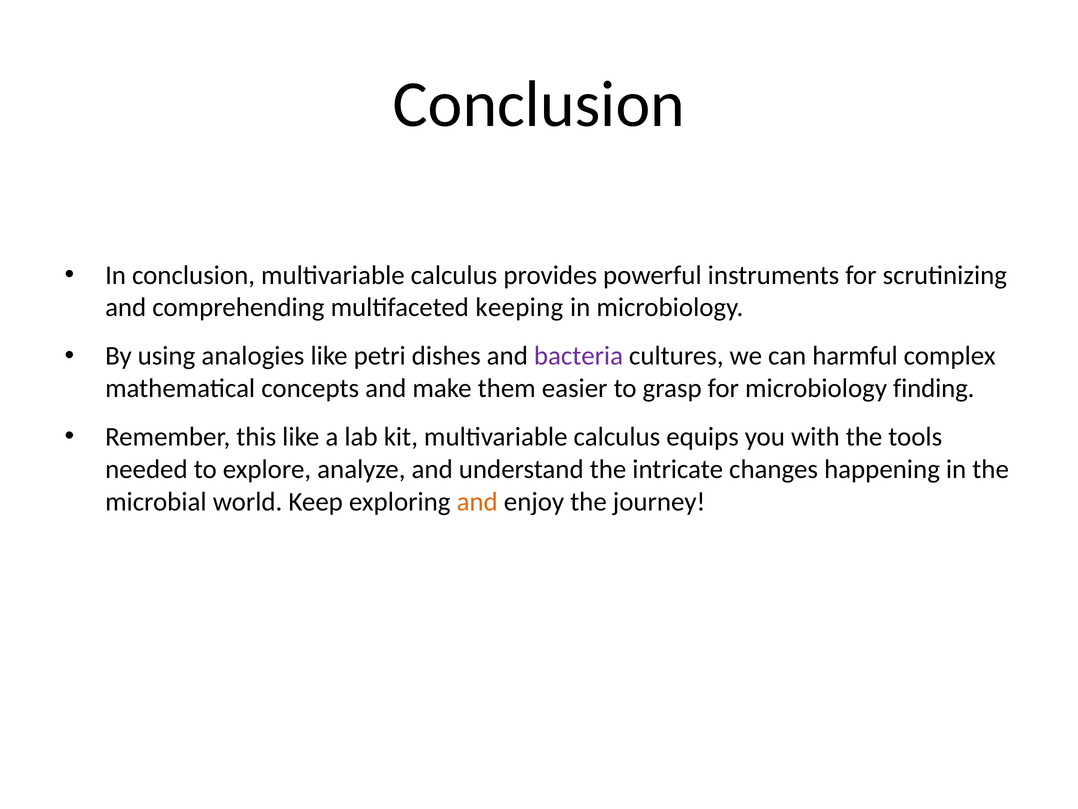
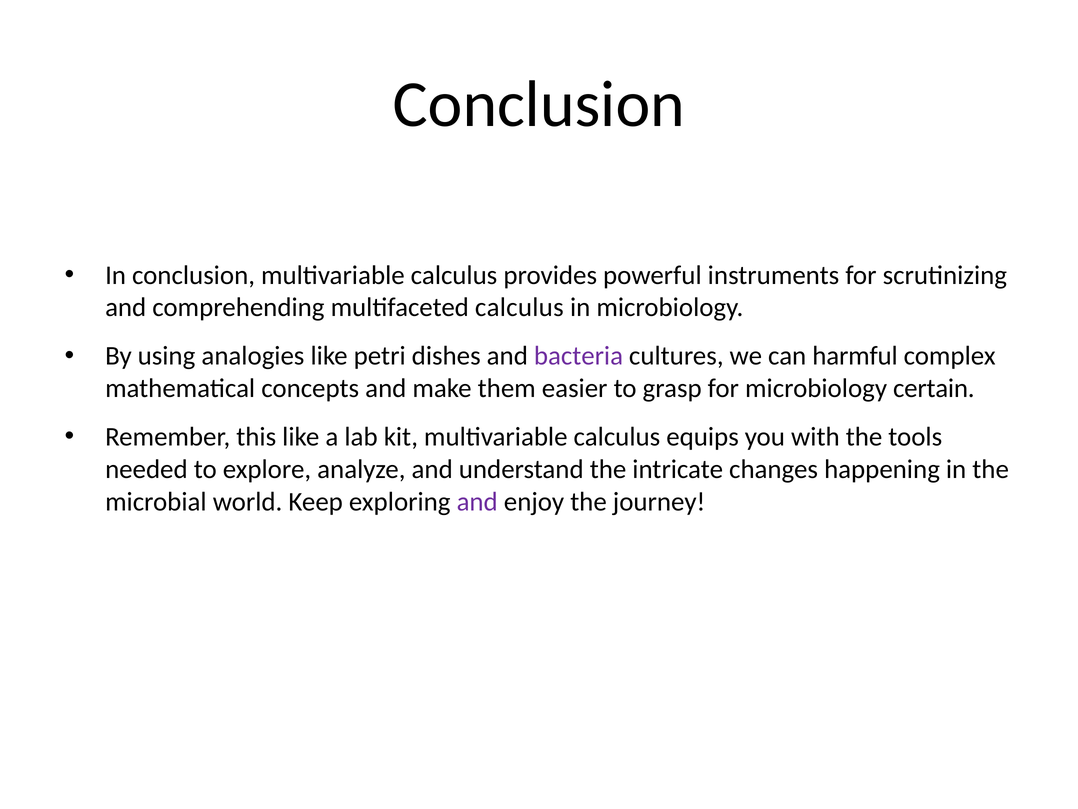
multifaceted keeping: keeping -> calculus (519, 307)
finding: finding -> certain (934, 388)
and colour: orange -> purple (477, 501)
